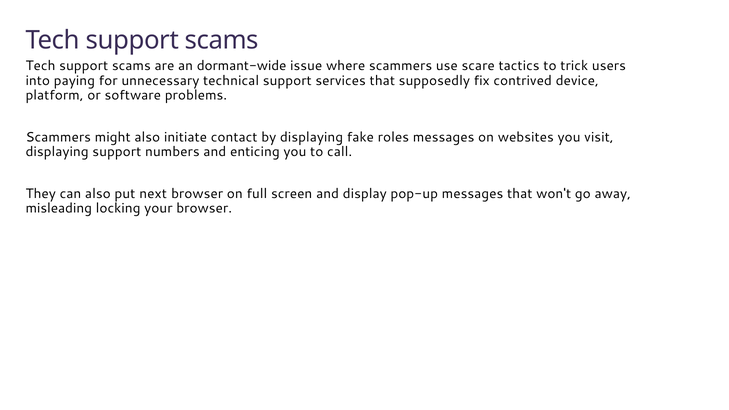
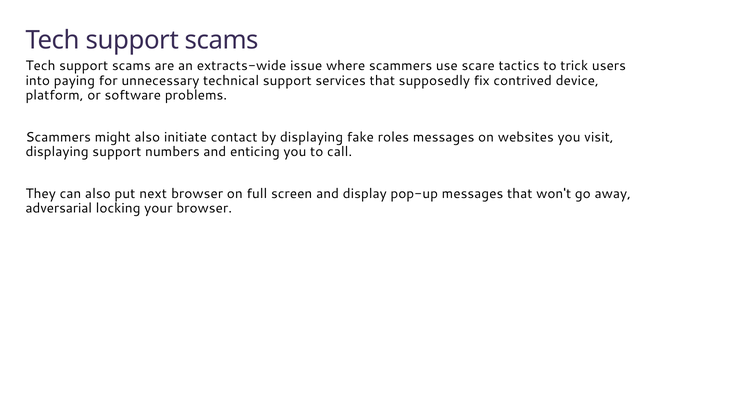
dormant-wide: dormant-wide -> extracts-wide (242, 66)
misleading: misleading -> adversarial (59, 208)
